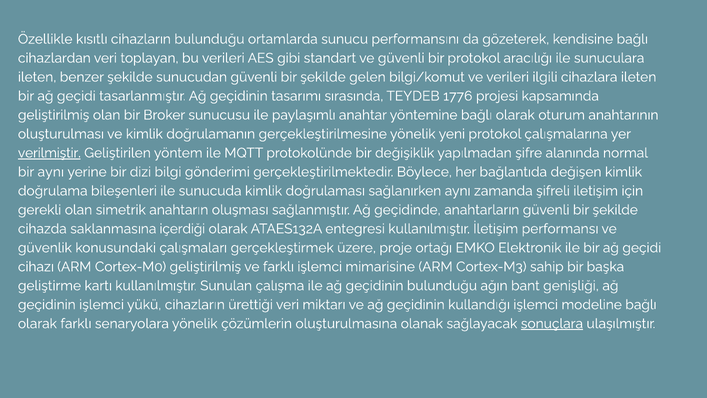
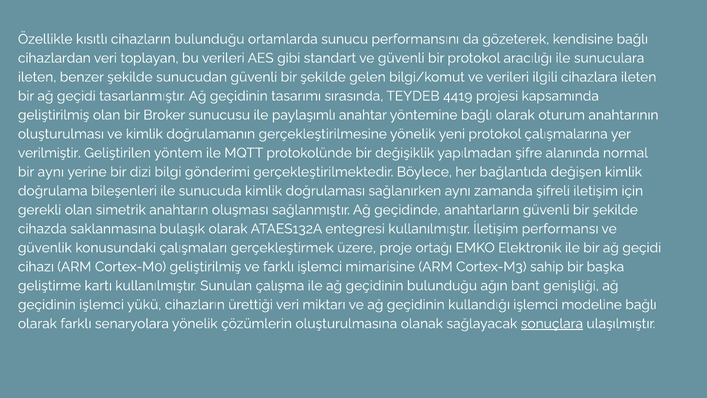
1776: 1776 -> 4419 (458, 96)
verilmiştir underline: present -> none (49, 153)
içerdiği: içerdiği -> bulaşık (182, 229)
